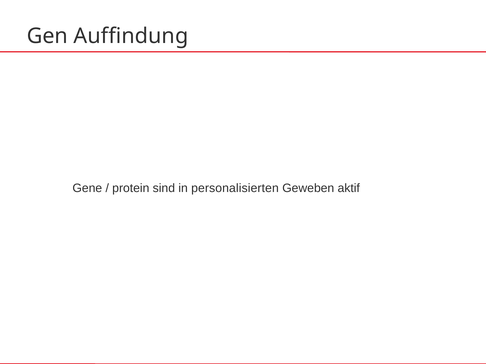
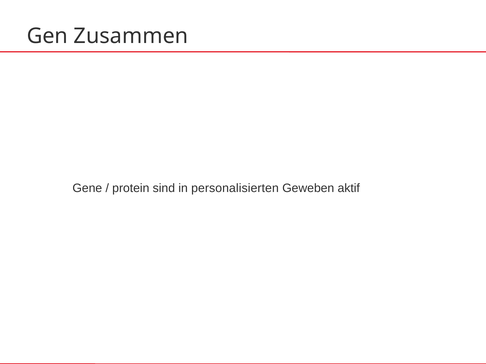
Auffindung: Auffindung -> Zusammen (131, 36)
